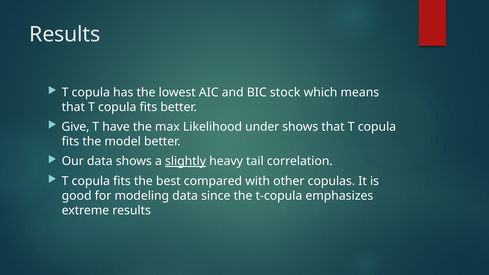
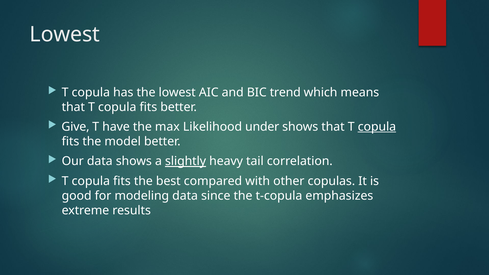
Results: Results -> Lowest (65, 34)
stock: stock -> trend (285, 92)
copula underline: none -> present (377, 127)
